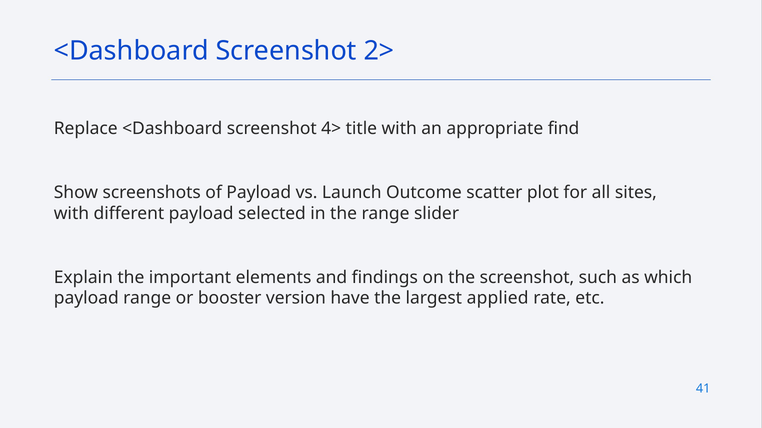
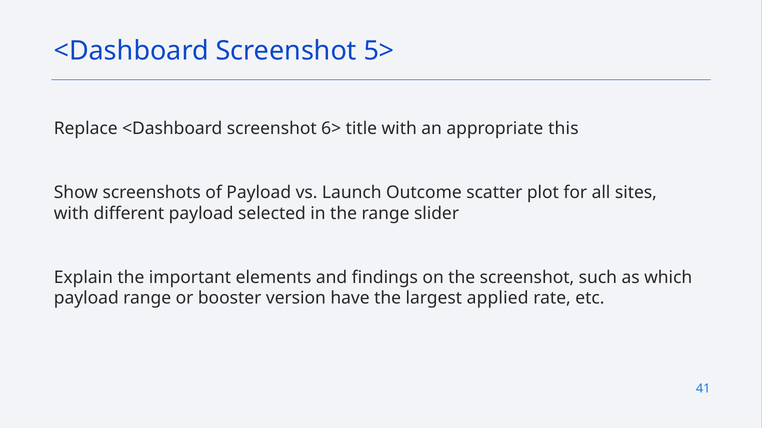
2>: 2> -> 5> (379, 51)
4>: 4> -> 6> (331, 129)
find: find -> this (563, 129)
